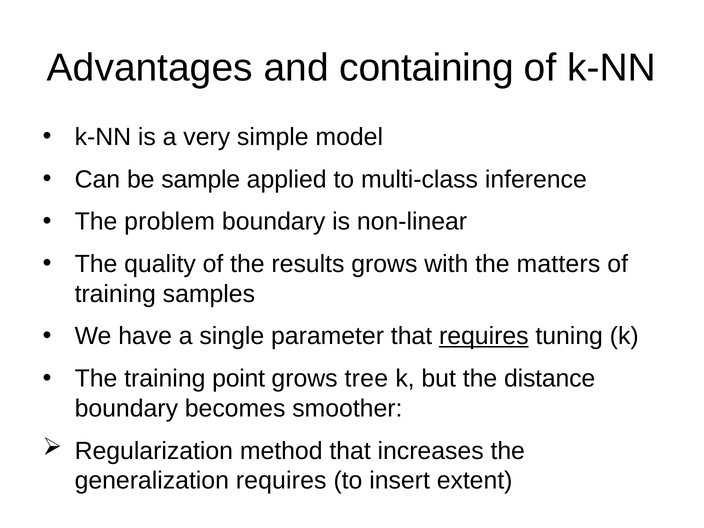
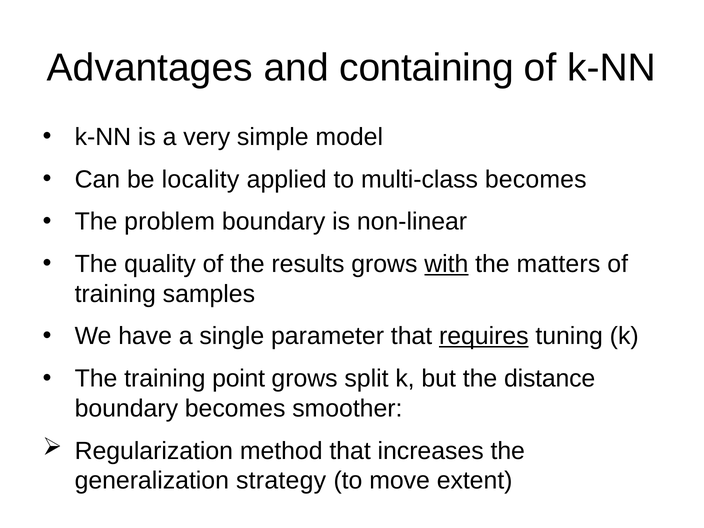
sample: sample -> locality (201, 179)
multi-class inference: inference -> becomes (536, 179)
with underline: none -> present (446, 264)
tree: tree -> split (366, 379)
generalization requires: requires -> strategy (281, 481)
insert: insert -> move (400, 481)
